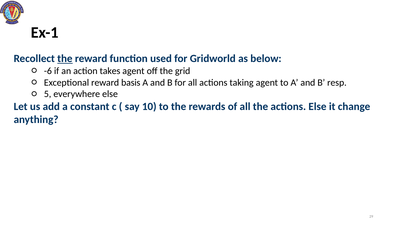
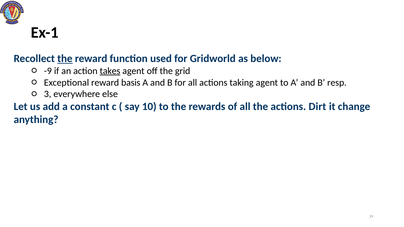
-6: -6 -> -9 (48, 71)
takes underline: none -> present (110, 71)
5: 5 -> 3 (48, 94)
actions Else: Else -> Dirt (317, 107)
